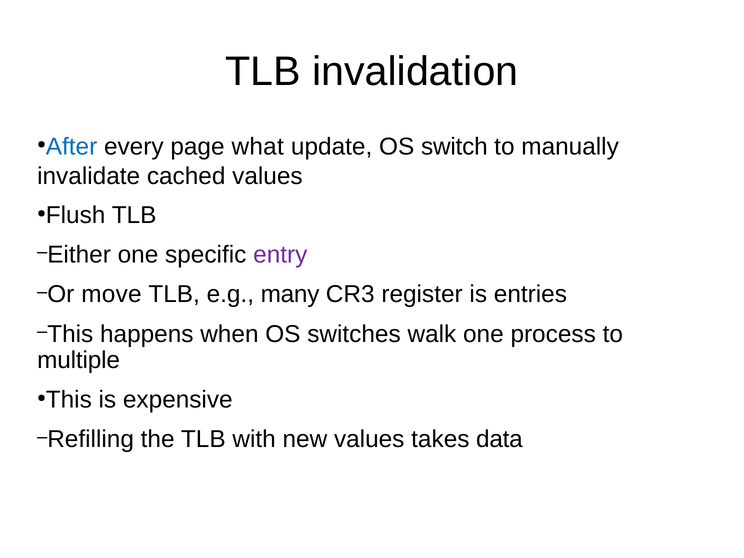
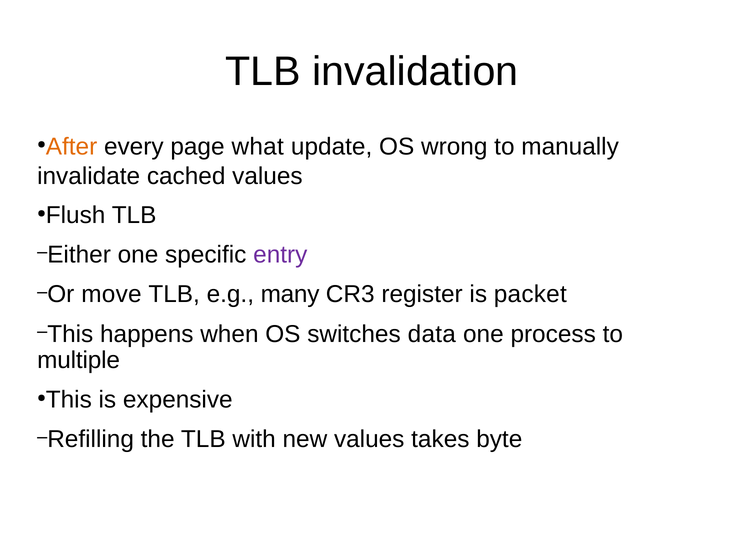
After colour: blue -> orange (72, 147)
switch: switch -> wrong (454, 147)
entries: entries -> packet (530, 294)
walk: walk -> data (432, 334)
data: data -> byte (499, 439)
